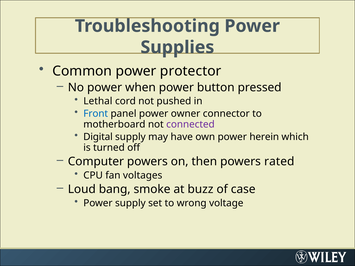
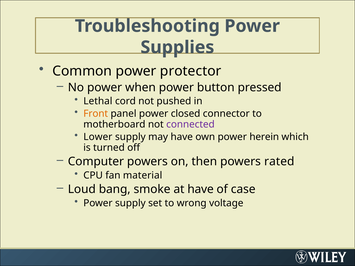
Front colour: blue -> orange (96, 114)
owner: owner -> closed (186, 114)
Digital: Digital -> Lower (98, 137)
voltages: voltages -> material (143, 175)
at buzz: buzz -> have (201, 189)
